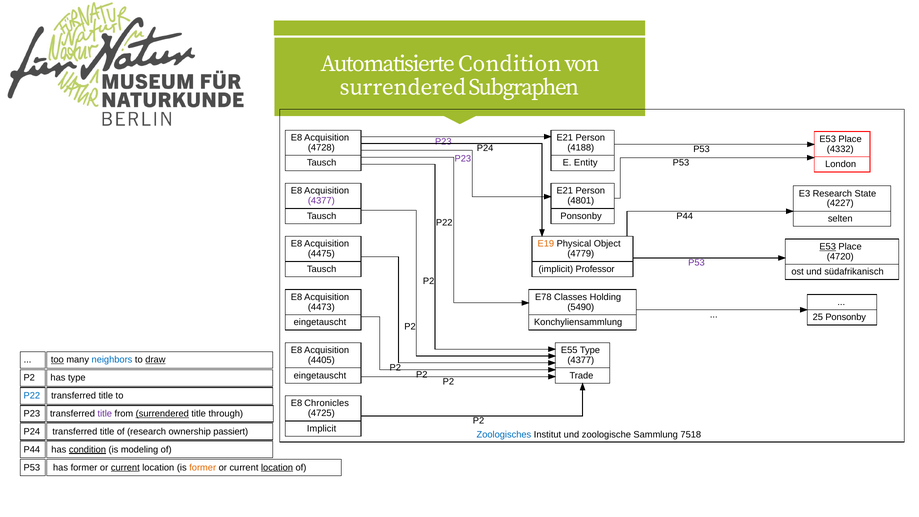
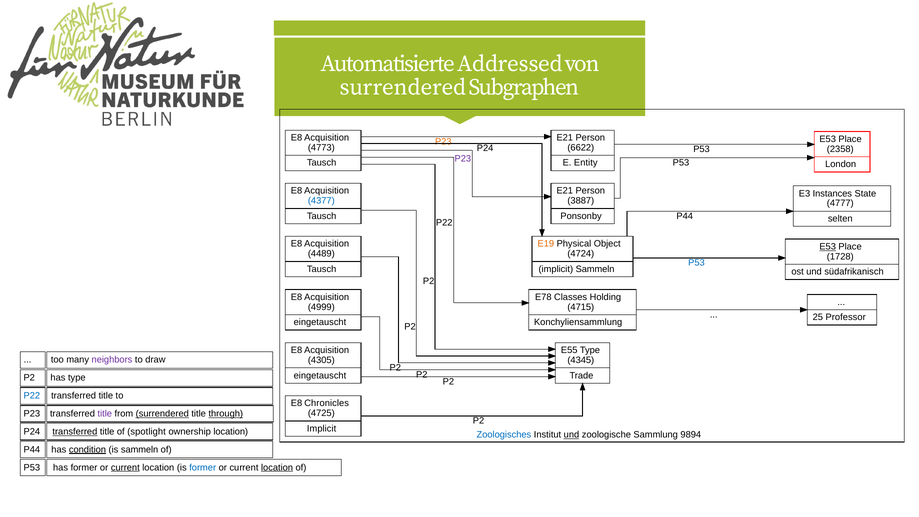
Automatisierte Condition: Condition -> Addressed (510, 64)
P23 colour: purple -> orange (443, 142)
4728: 4728 -> 4773 (321, 148)
4188: 4188 -> 6622 (581, 148)
4332: 4332 -> 2358 (840, 149)
E3 Research: Research -> Instances (832, 193)
4377 colour: purple -> blue (321, 201)
4801: 4801 -> 3887 (581, 201)
4227: 4227 -> 4777 (840, 203)
4475: 4475 -> 4489 (321, 254)
4779: 4779 -> 4724 (581, 254)
4720: 4720 -> 1728 (840, 257)
P53 colour: purple -> blue (696, 263)
implicit Professor: Professor -> Sammeln (595, 269)
4473: 4473 -> 4999 (321, 307)
5490: 5490 -> 4715 (581, 307)
25 Ponsonby: Ponsonby -> Professor (846, 317)
too underline: present -> none (57, 360)
neighbors colour: blue -> purple (112, 360)
draw underline: present -> none (155, 360)
4405: 4405 -> 4305 (321, 360)
4377: 4377 -> 4345 (581, 360)
through underline: none -> present (226, 414)
transferred underline: none -> present (75, 432)
of research: research -> spotlight (147, 432)
ownership passiert: passiert -> location (231, 432)
und underline: none -> present (571, 435)
7518: 7518 -> 9894 (691, 435)
is modeling: modeling -> sammeln (140, 449)
former colour: orange -> blue (203, 467)
